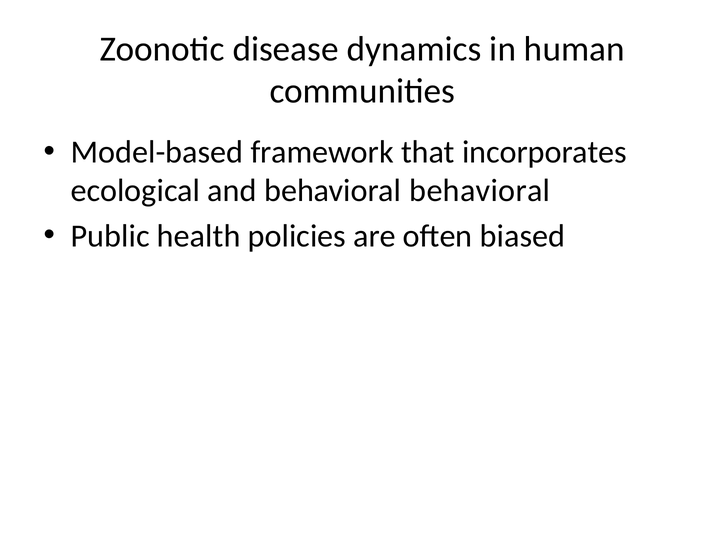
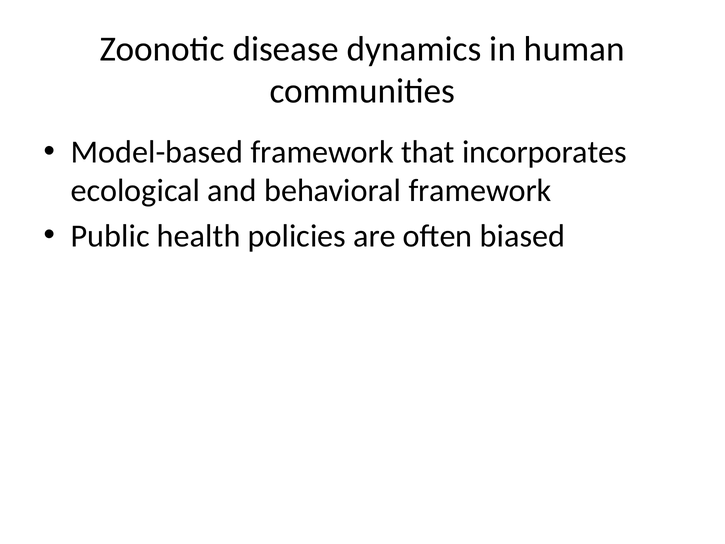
behavioral behavioral: behavioral -> framework (480, 191)
